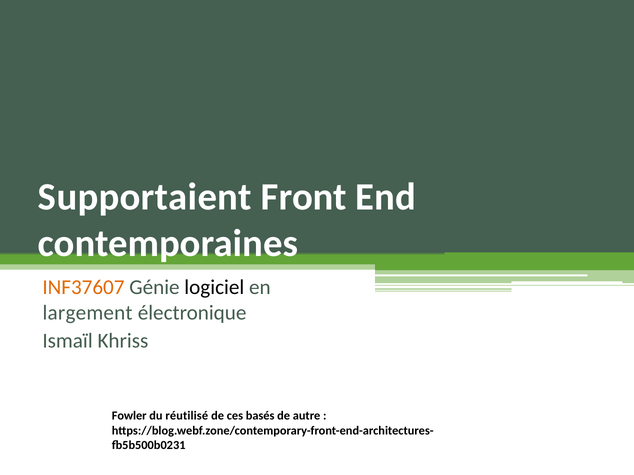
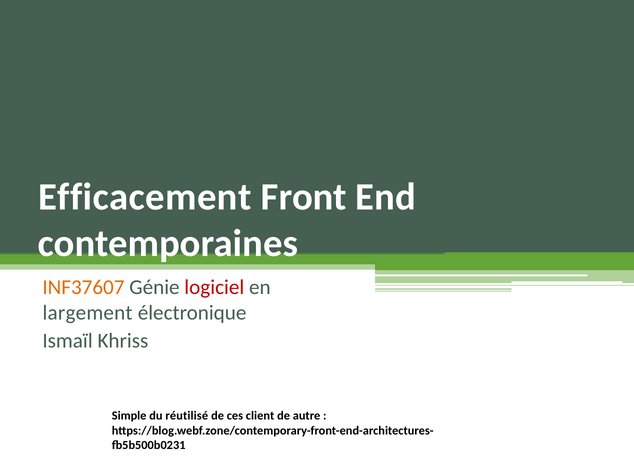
Supportaient: Supportaient -> Efficacement (145, 197)
logiciel colour: black -> red (214, 288)
Fowler: Fowler -> Simple (129, 416)
basés: basés -> client (260, 416)
